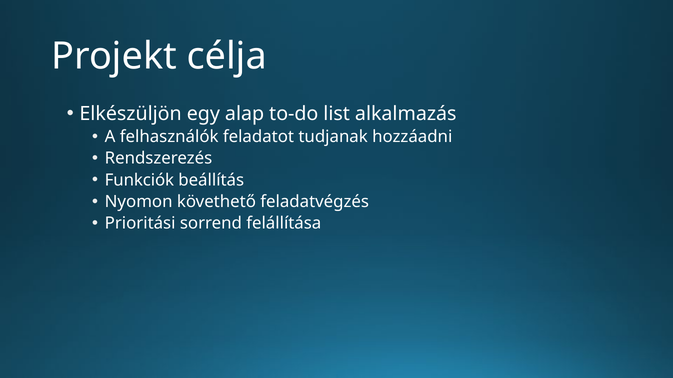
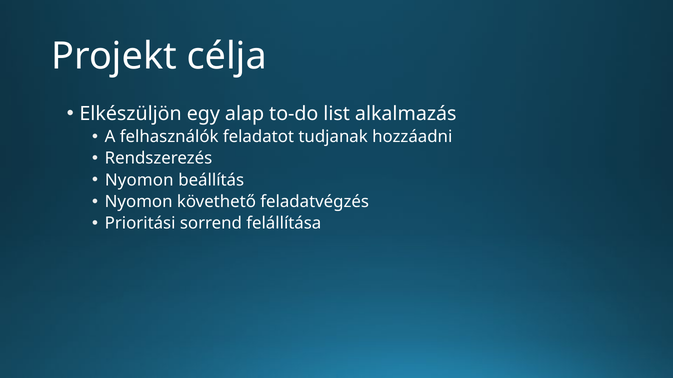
Funkciók: Funkciók -> Nyomon (139, 180)
